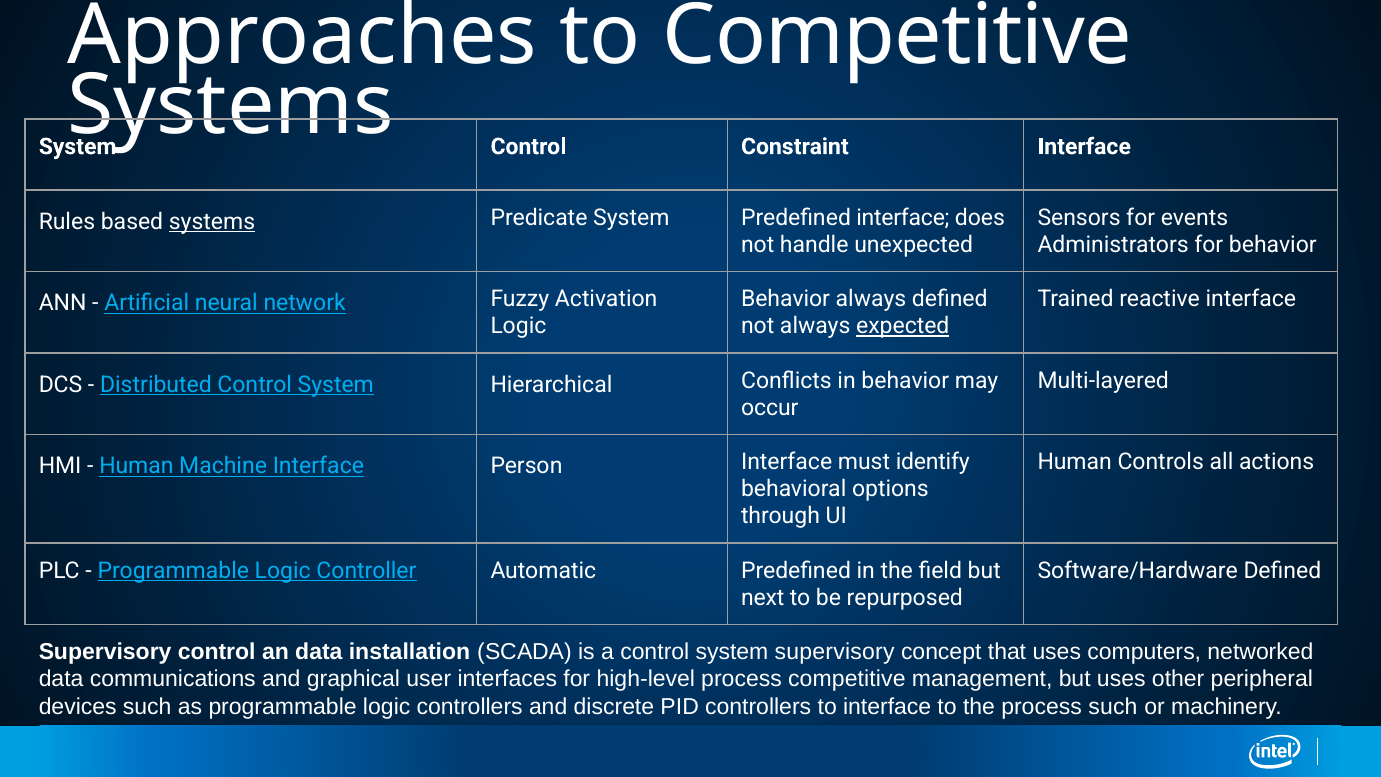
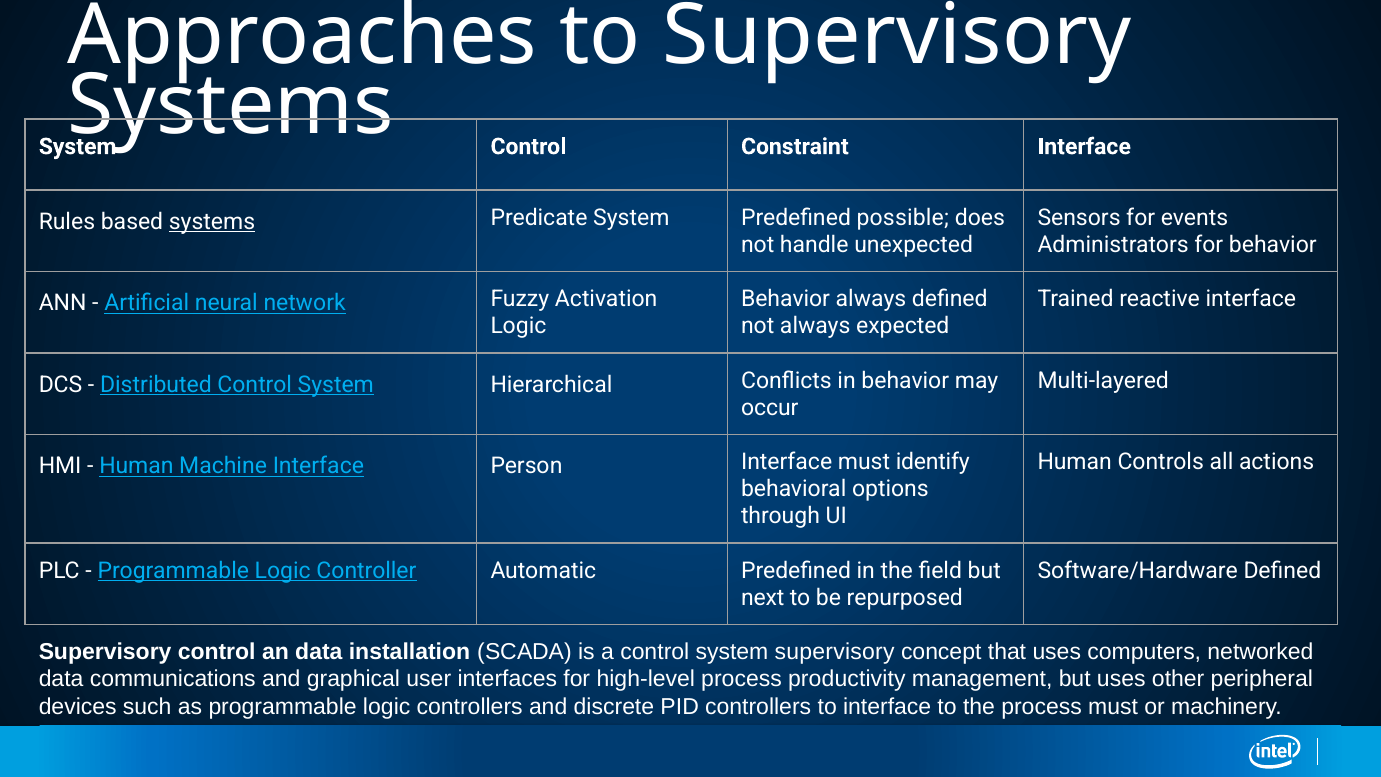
to Competitive: Competitive -> Supervisory (897, 35)
Predefined interface: interface -> possible (903, 218)
expected underline: present -> none (903, 326)
process competitive: competitive -> productivity (847, 679)
process such: such -> must (1113, 707)
